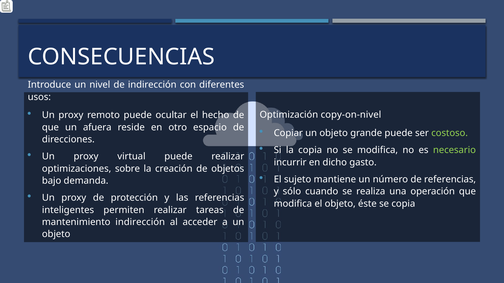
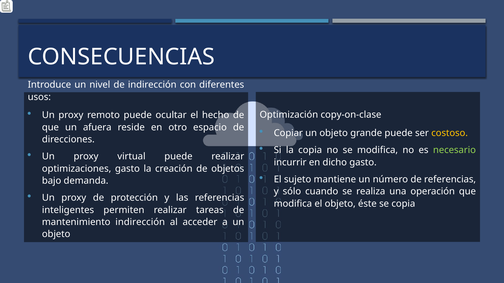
copy-on-nivel: copy-on-nivel -> copy-on-clase (351, 115)
costoso colour: light green -> yellow (450, 133)
optimizaciones sobre: sobre -> gasto (127, 169)
